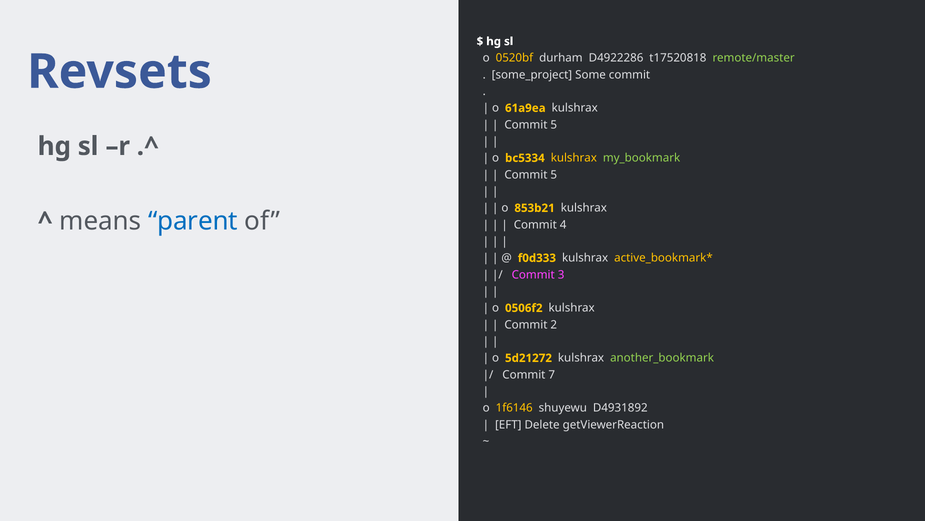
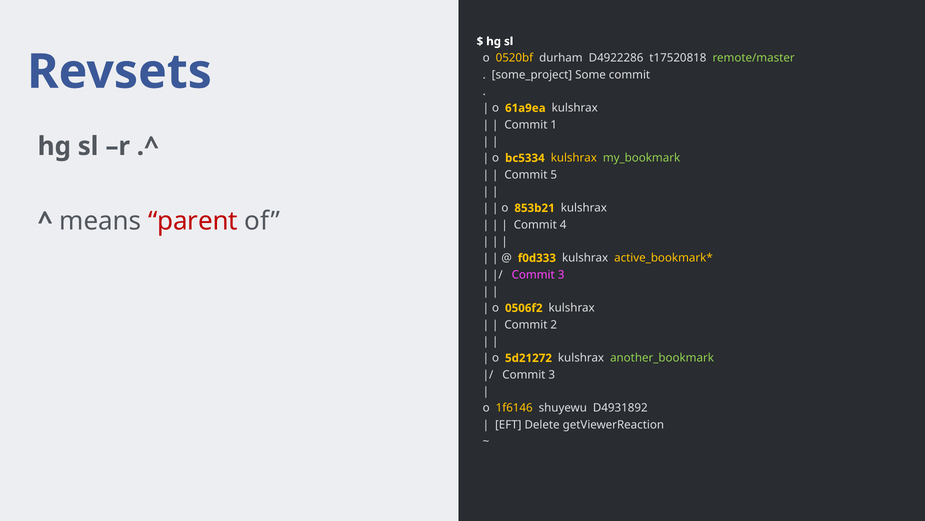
5: 5 -> 1 (554, 125)
parent colour: blue -> red (193, 221)
7: 7 -> 3 (552, 374)
